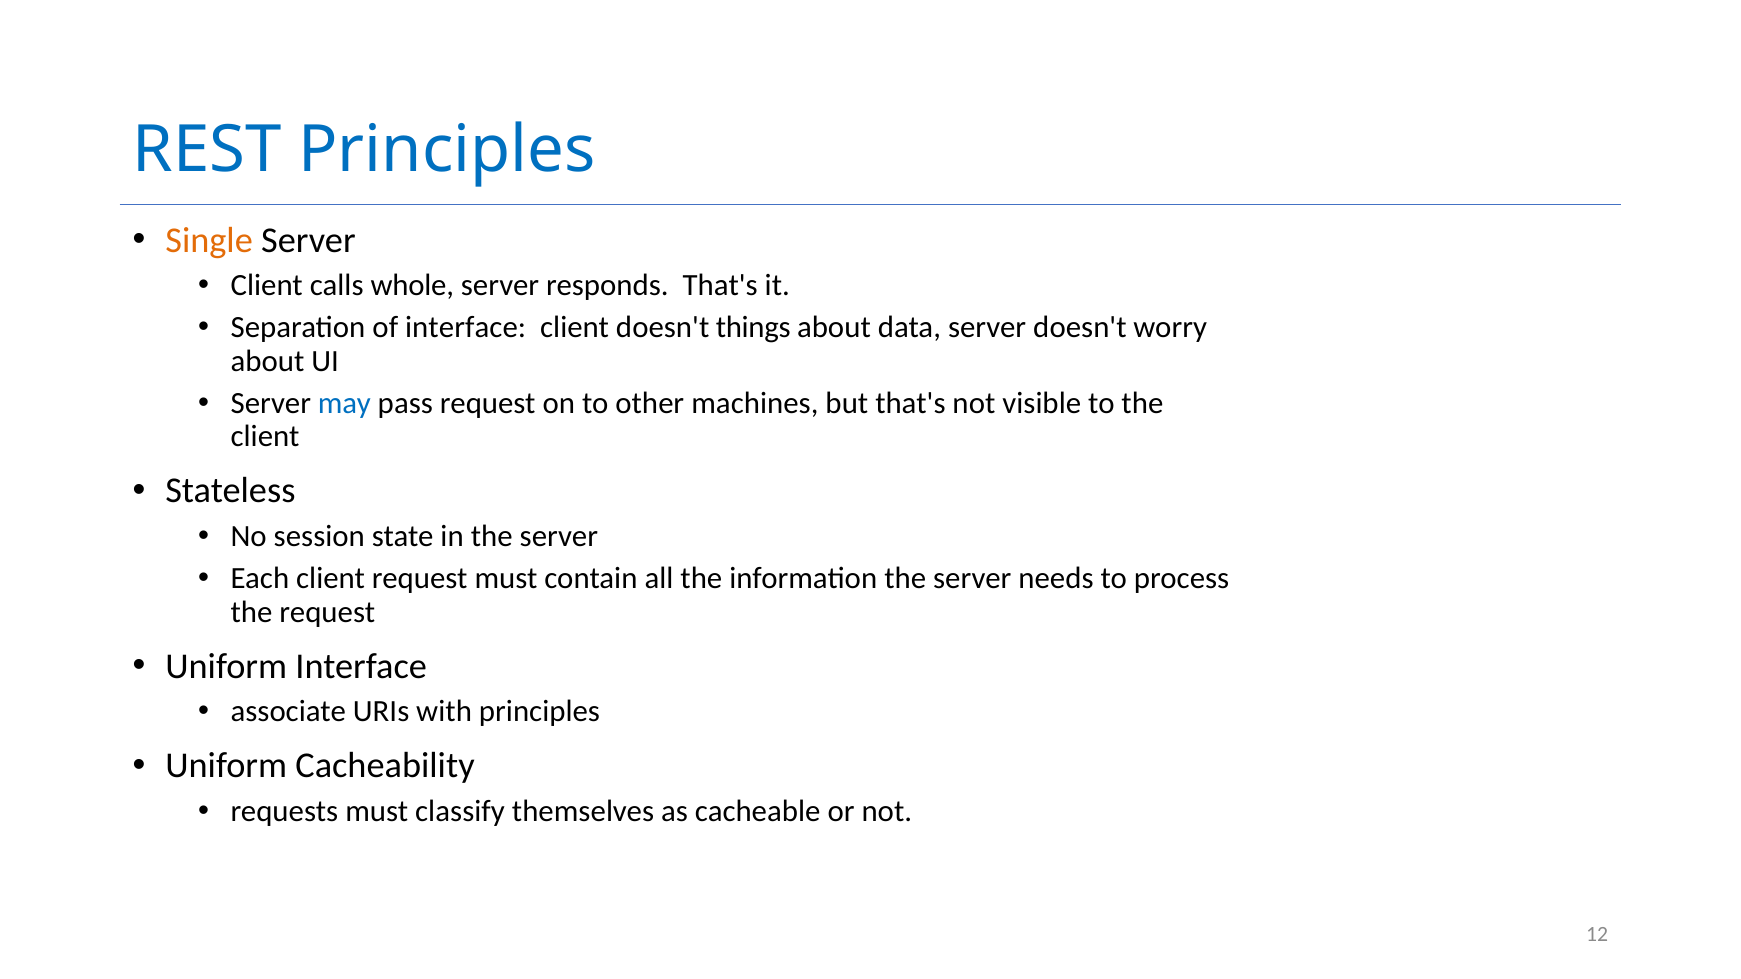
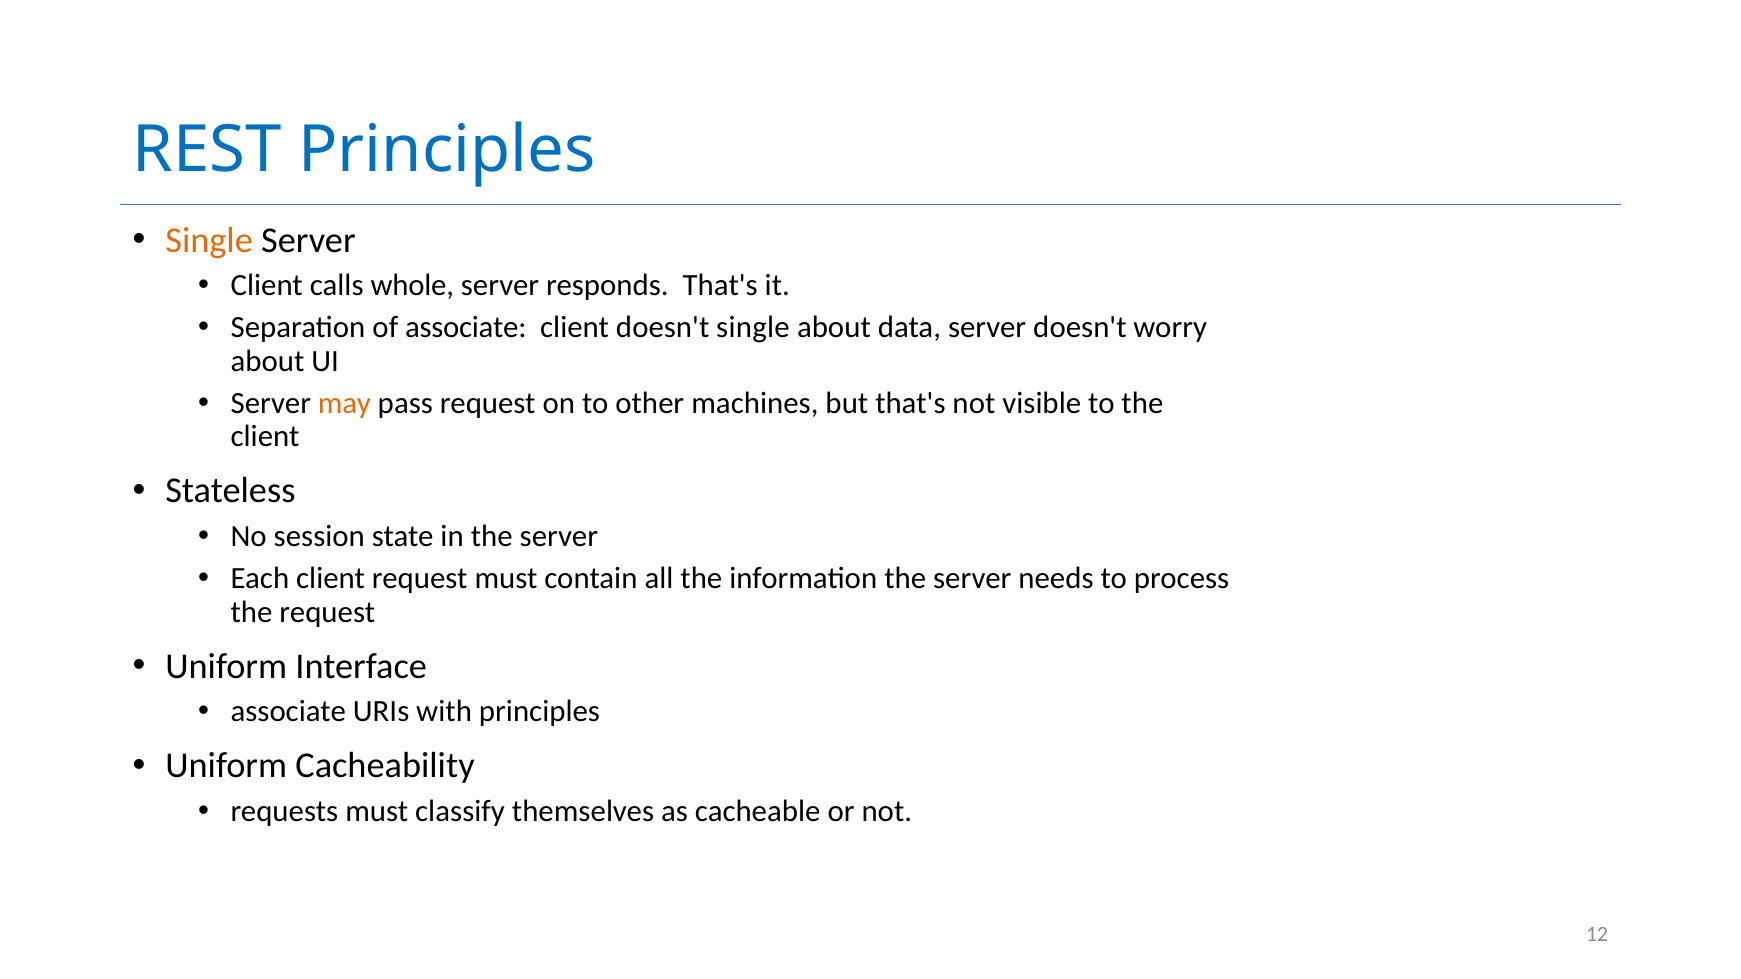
of interface: interface -> associate (466, 328)
doesn't things: things -> single (753, 328)
may colour: blue -> orange (344, 403)
